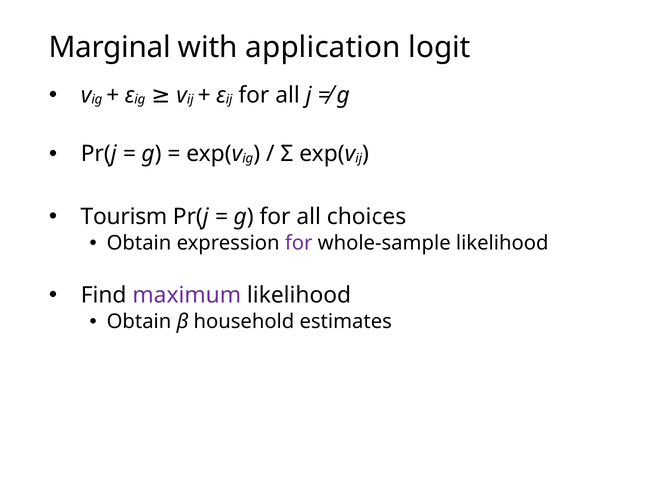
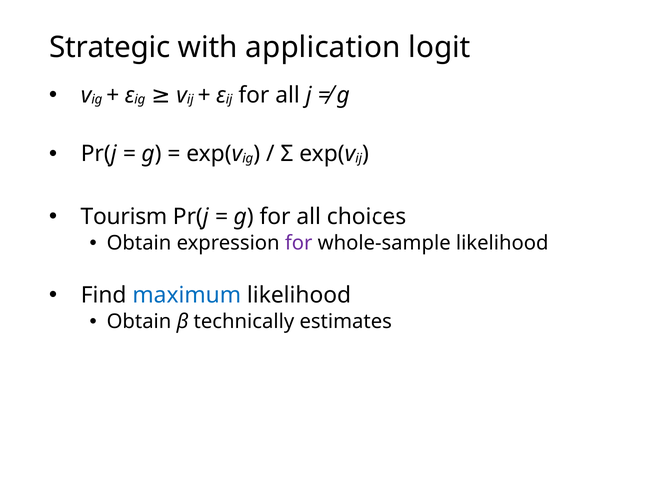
Marginal: Marginal -> Strategic (110, 47)
maximum colour: purple -> blue (187, 295)
household: household -> technically (244, 322)
